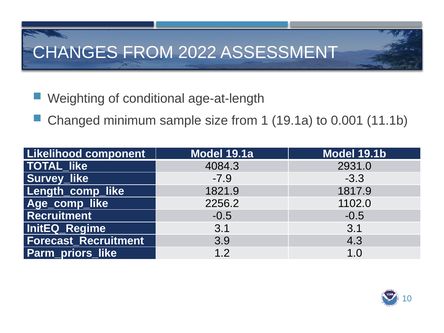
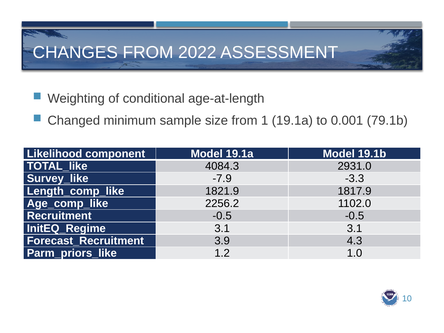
11.1b: 11.1b -> 79.1b (387, 120)
